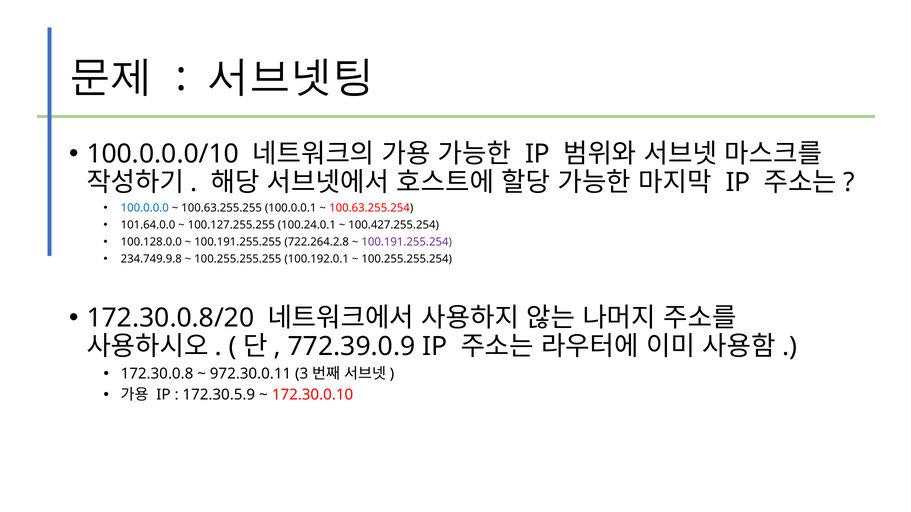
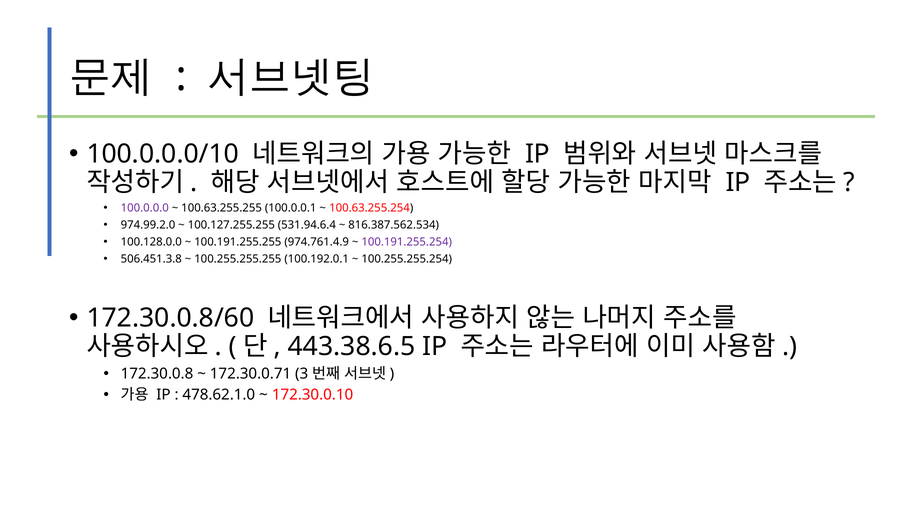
100.0.0.0 colour: blue -> purple (145, 208)
101.64.0.0: 101.64.0.0 -> 974.99.2.0 (148, 225)
100.24.0.1: 100.24.0.1 -> 531.94.6.4 (307, 225)
100.427.255.254: 100.427.255.254 -> 816.387.562.534 (394, 225)
722.264.2.8: 722.264.2.8 -> 974.761.4.9 (317, 242)
234.749.9.8: 234.749.9.8 -> 506.451.3.8 (151, 259)
172.30.0.8/20: 172.30.0.8/20 -> 172.30.0.8/60 (170, 318)
772.39.0.9: 772.39.0.9 -> 443.38.6.5 (352, 347)
972.30.0.11: 972.30.0.11 -> 172.30.0.71 (251, 374)
172.30.5.9: 172.30.5.9 -> 478.62.1.0 (219, 395)
